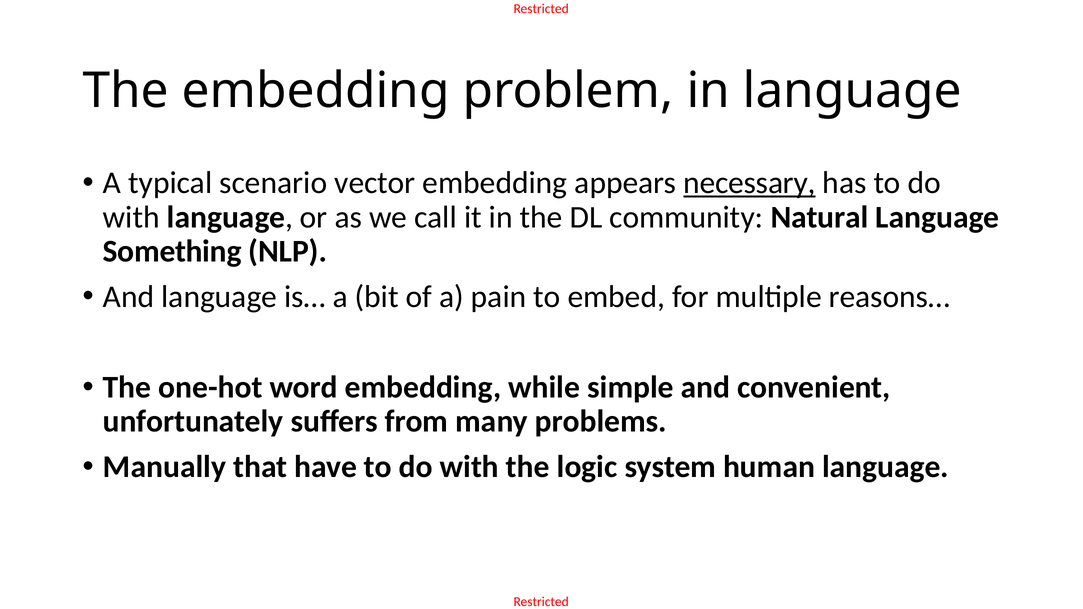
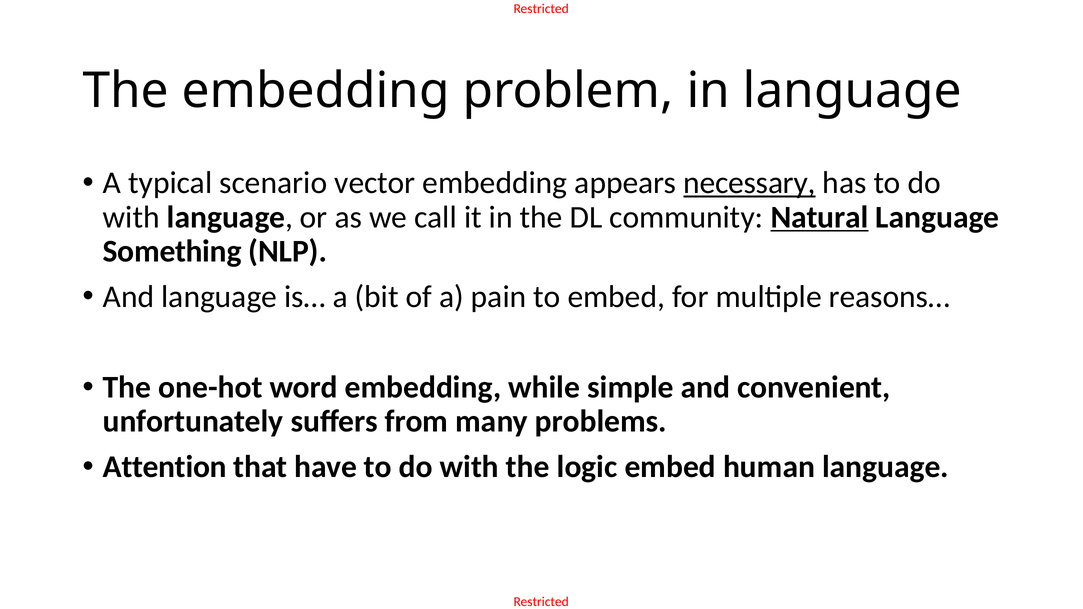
Natural underline: none -> present (820, 217)
Manually: Manually -> Attention (165, 467)
logic system: system -> embed (670, 467)
